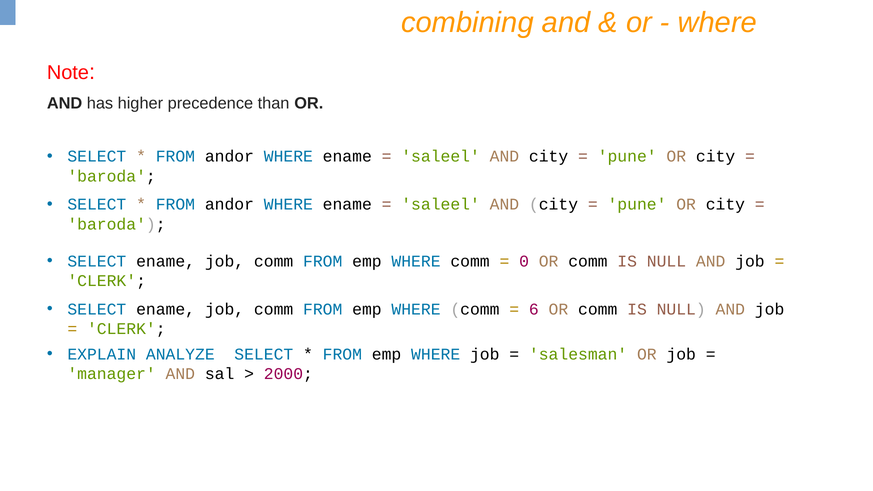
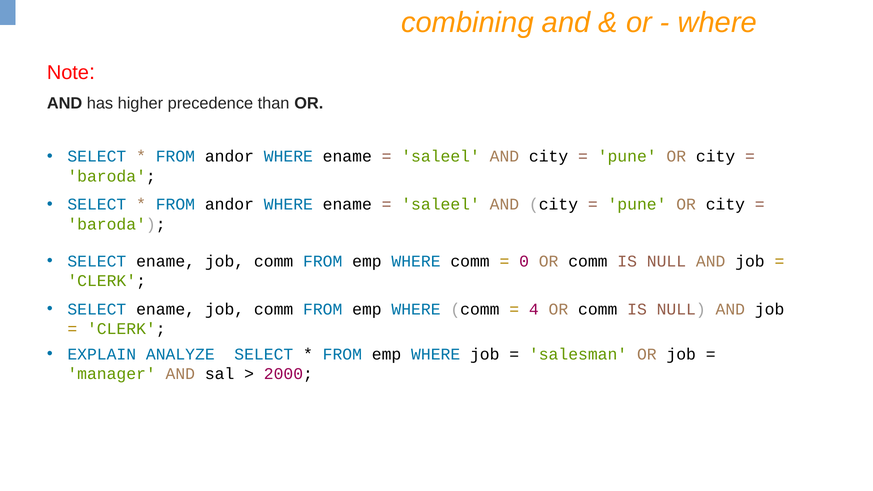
6: 6 -> 4 (534, 309)
